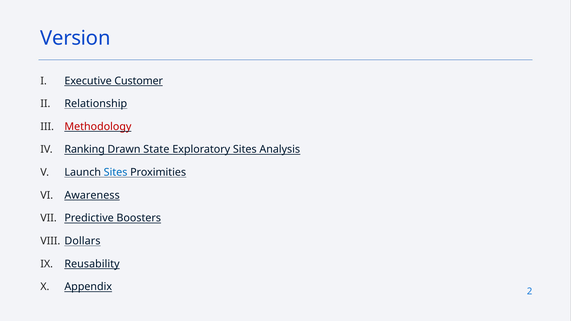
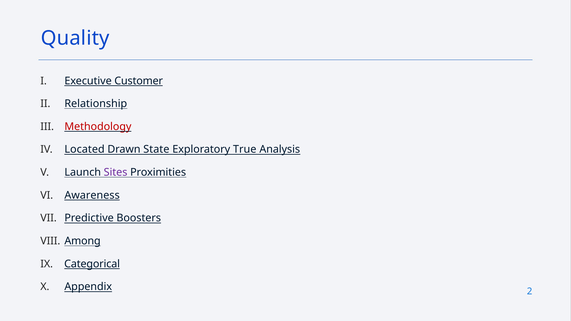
Version: Version -> Quality (75, 38)
Ranking: Ranking -> Located (85, 150)
Exploratory Sites: Sites -> True (245, 150)
Sites colour: blue -> purple (116, 172)
Dollars: Dollars -> Among (83, 241)
Reusability: Reusability -> Categorical (92, 264)
